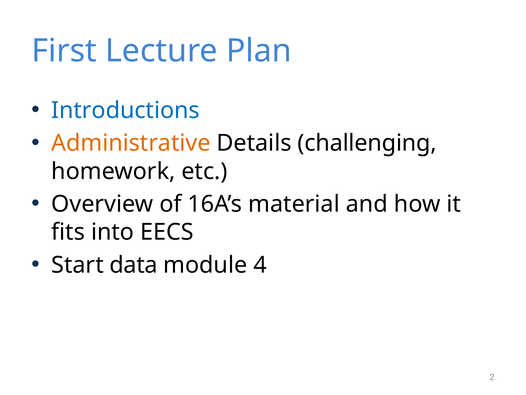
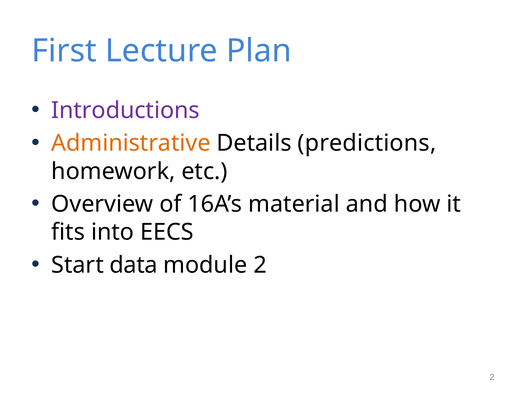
Introductions colour: blue -> purple (126, 110)
challenging: challenging -> predictions (367, 143)
module 4: 4 -> 2 (260, 265)
